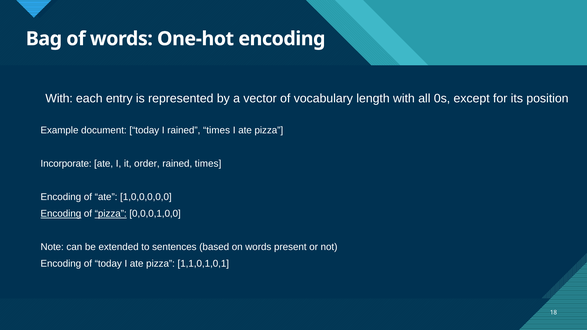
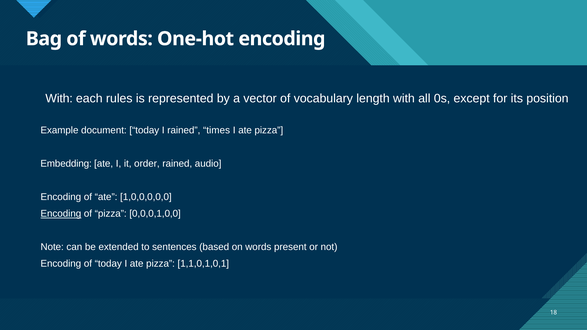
entry: entry -> rules (119, 99)
Incorporate: Incorporate -> Embedding (66, 164)
times: times -> audio (208, 164)
pizza underline: present -> none (111, 214)
